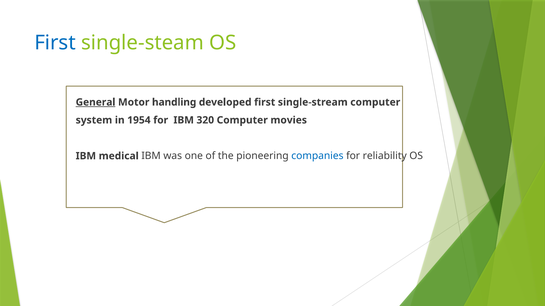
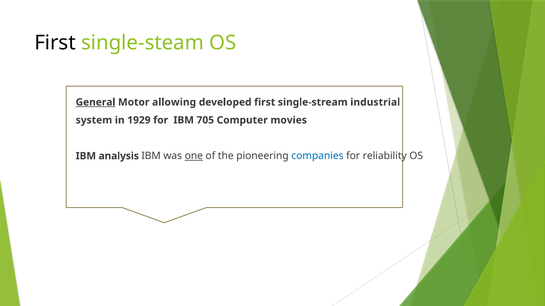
First colour: blue -> black (55, 43)
handling: handling -> allowing (174, 102)
single-stream computer: computer -> industrial (375, 102)
1954: 1954 -> 1929 (139, 120)
320: 320 -> 705 (205, 120)
medical: medical -> analysis (119, 156)
one underline: none -> present (194, 156)
